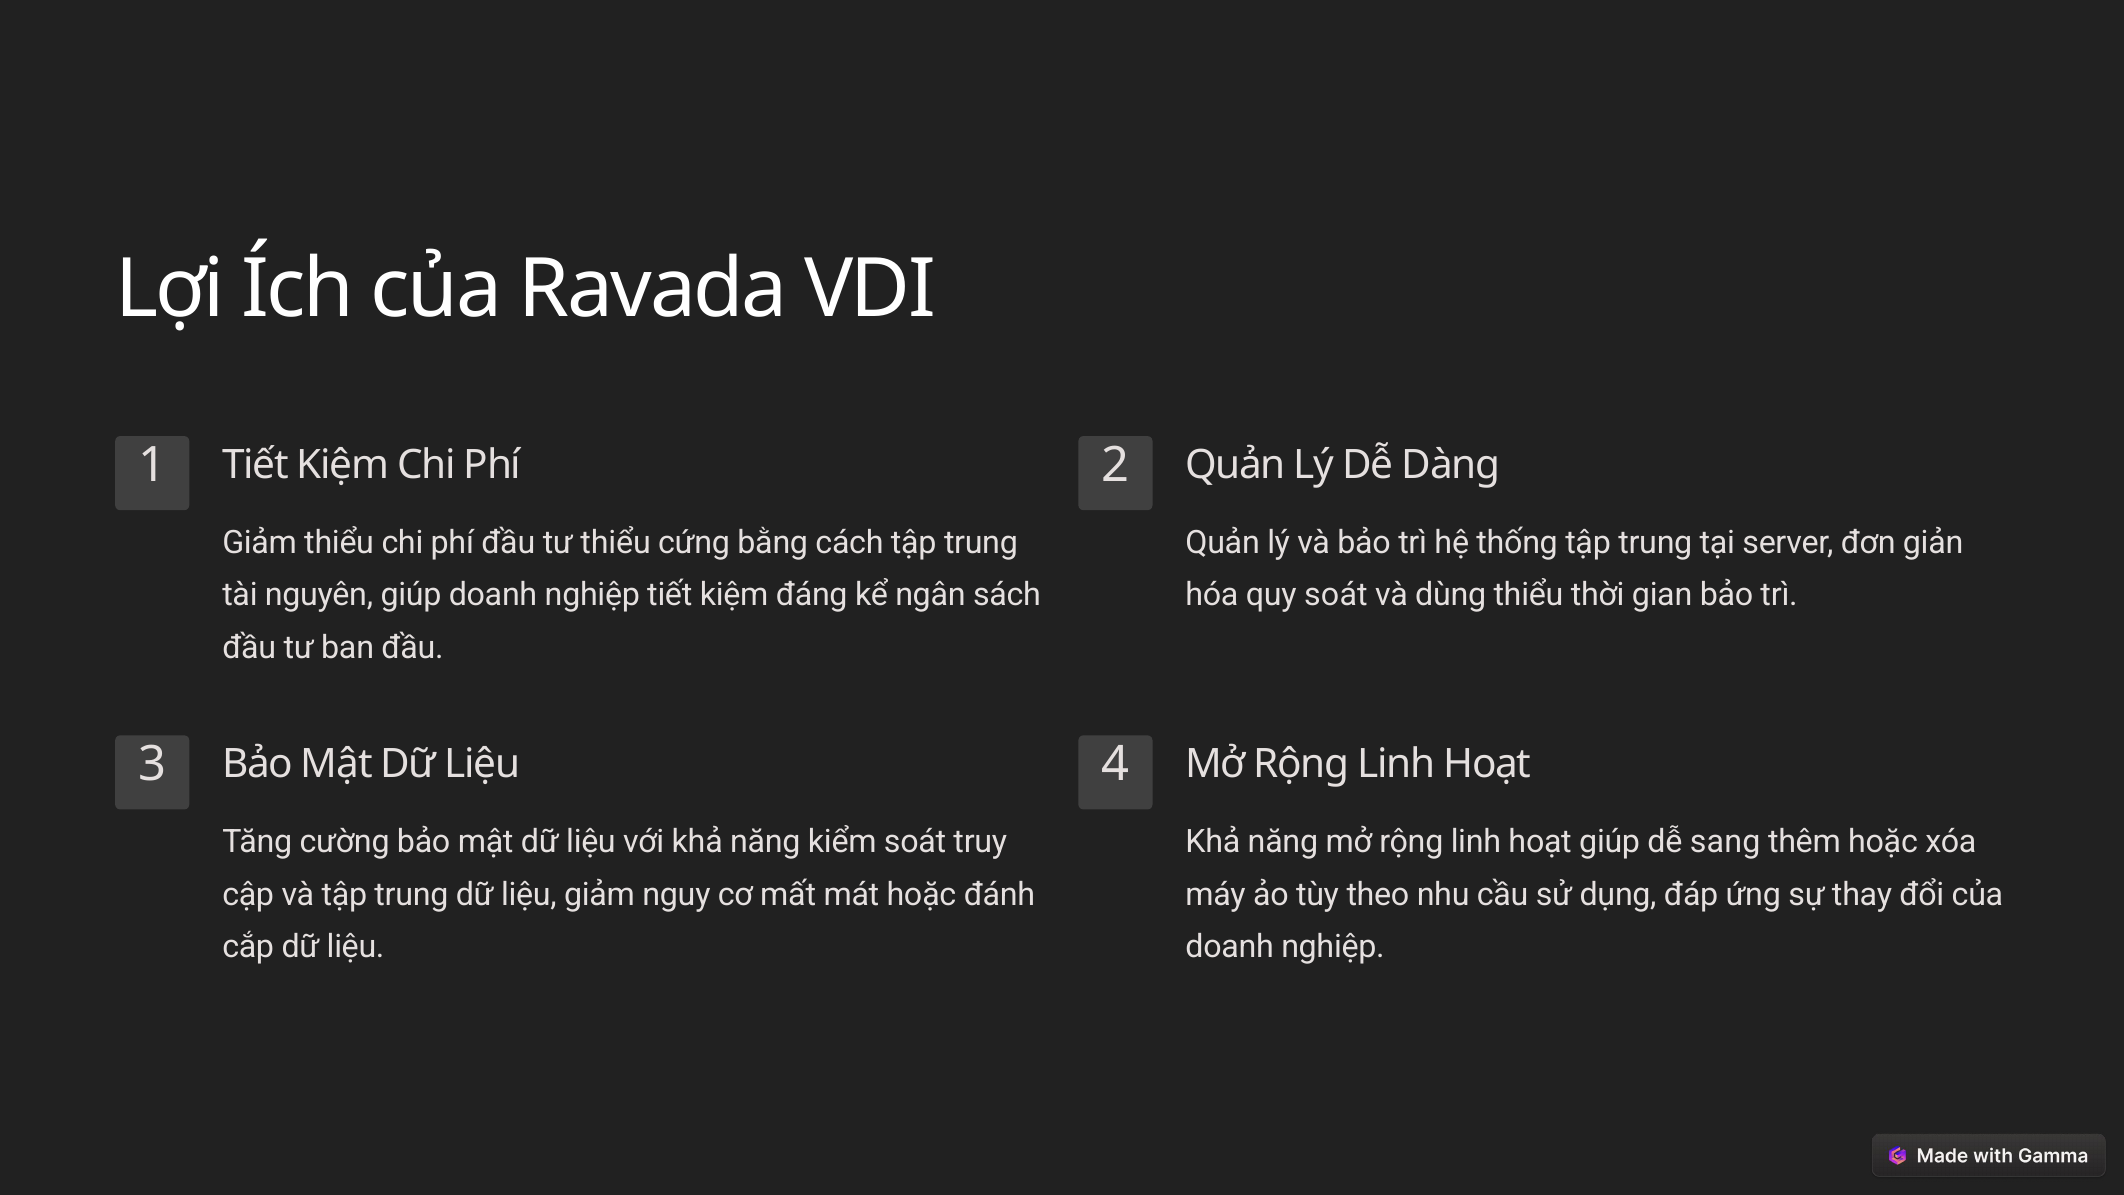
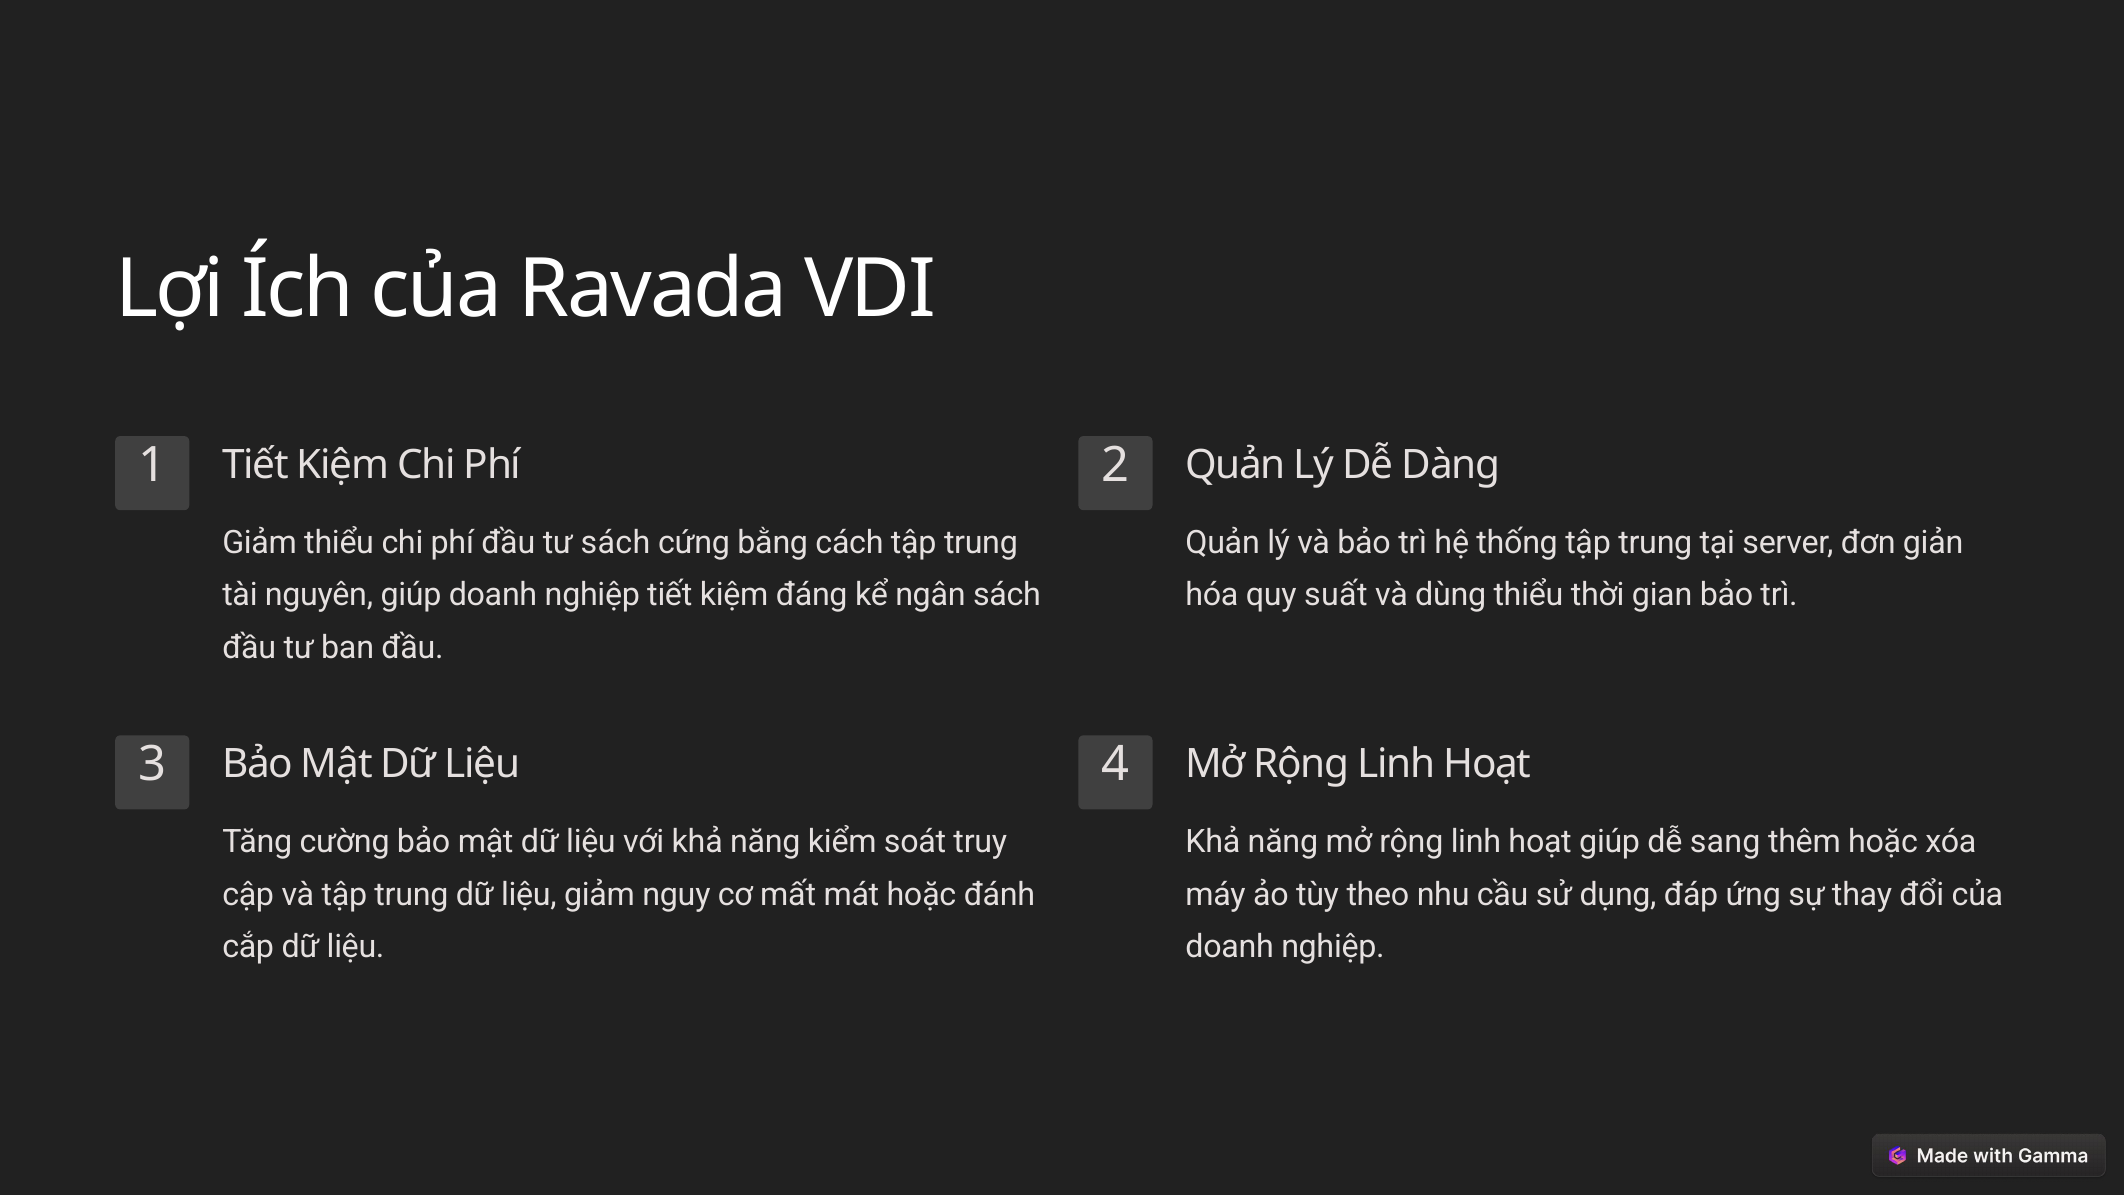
tư thiểu: thiểu -> sách (615, 543)
quy soát: soát -> suất (1336, 595)
